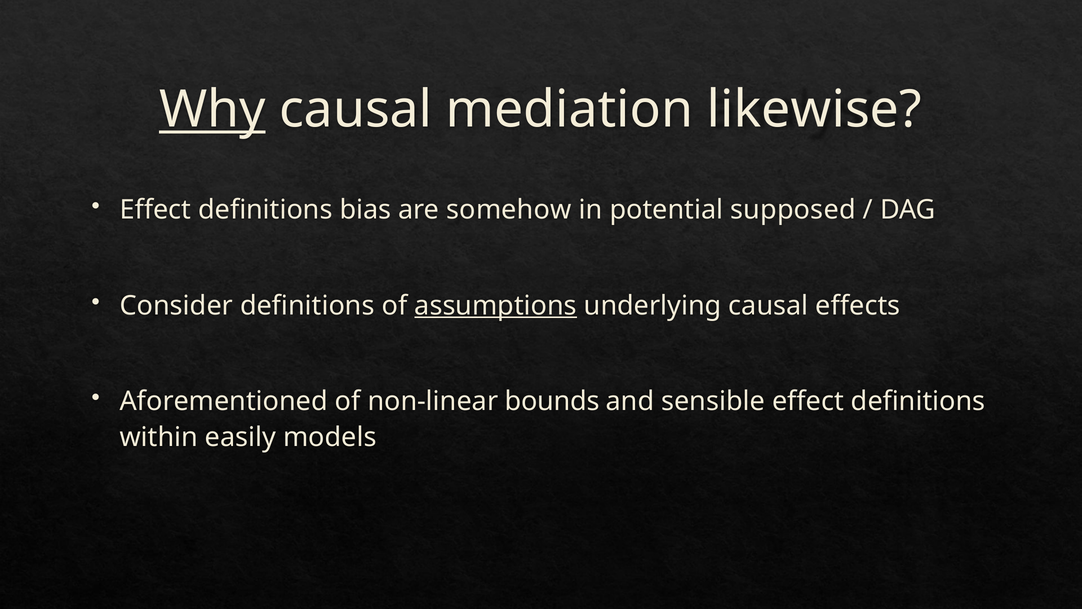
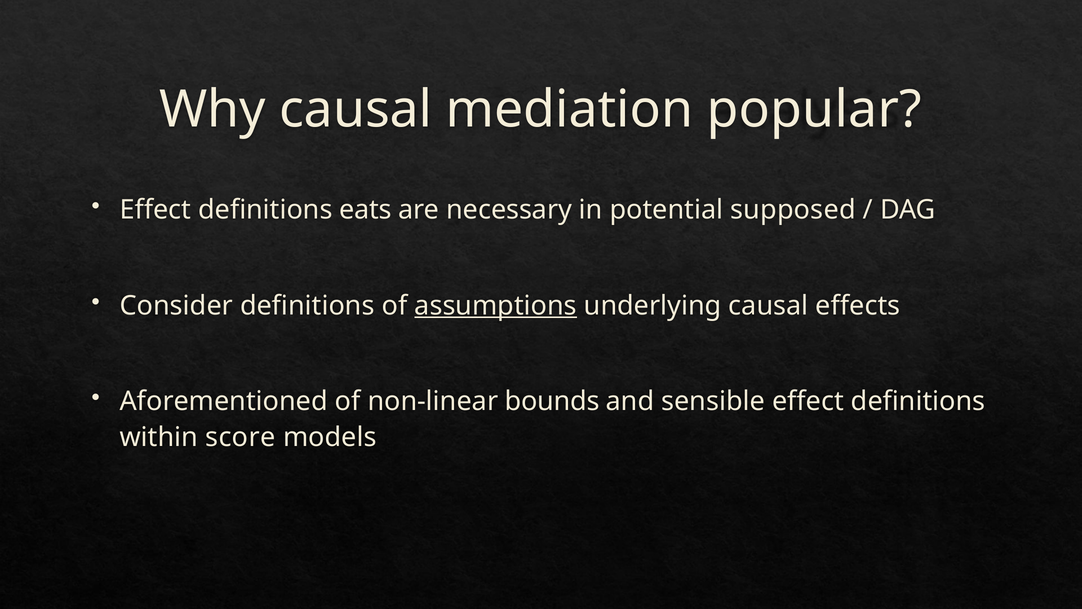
Why underline: present -> none (212, 110)
likewise: likewise -> popular (814, 110)
bias: bias -> eats (366, 210)
somehow: somehow -> necessary (509, 210)
easily: easily -> score (240, 437)
